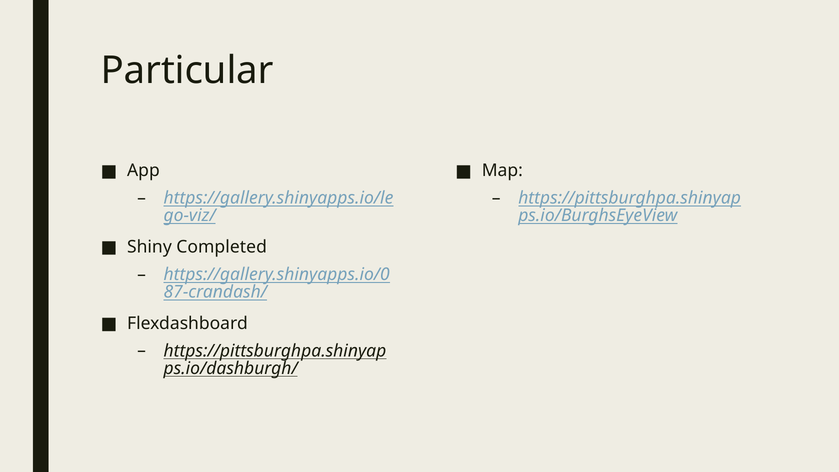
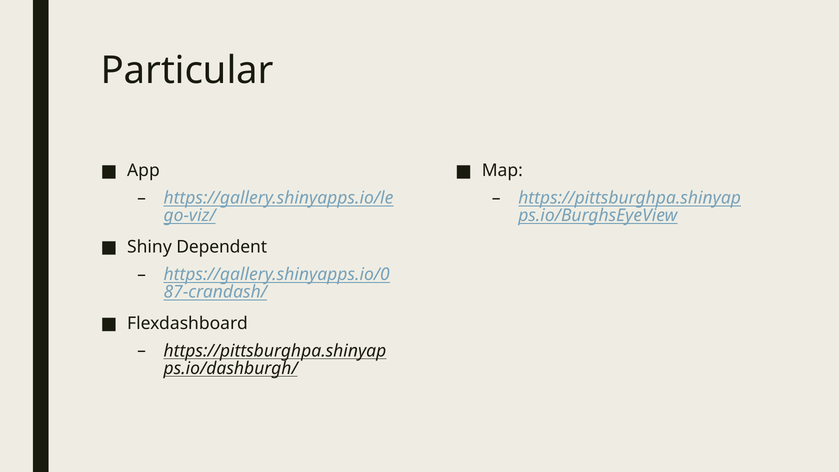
Completed: Completed -> Dependent (222, 247)
